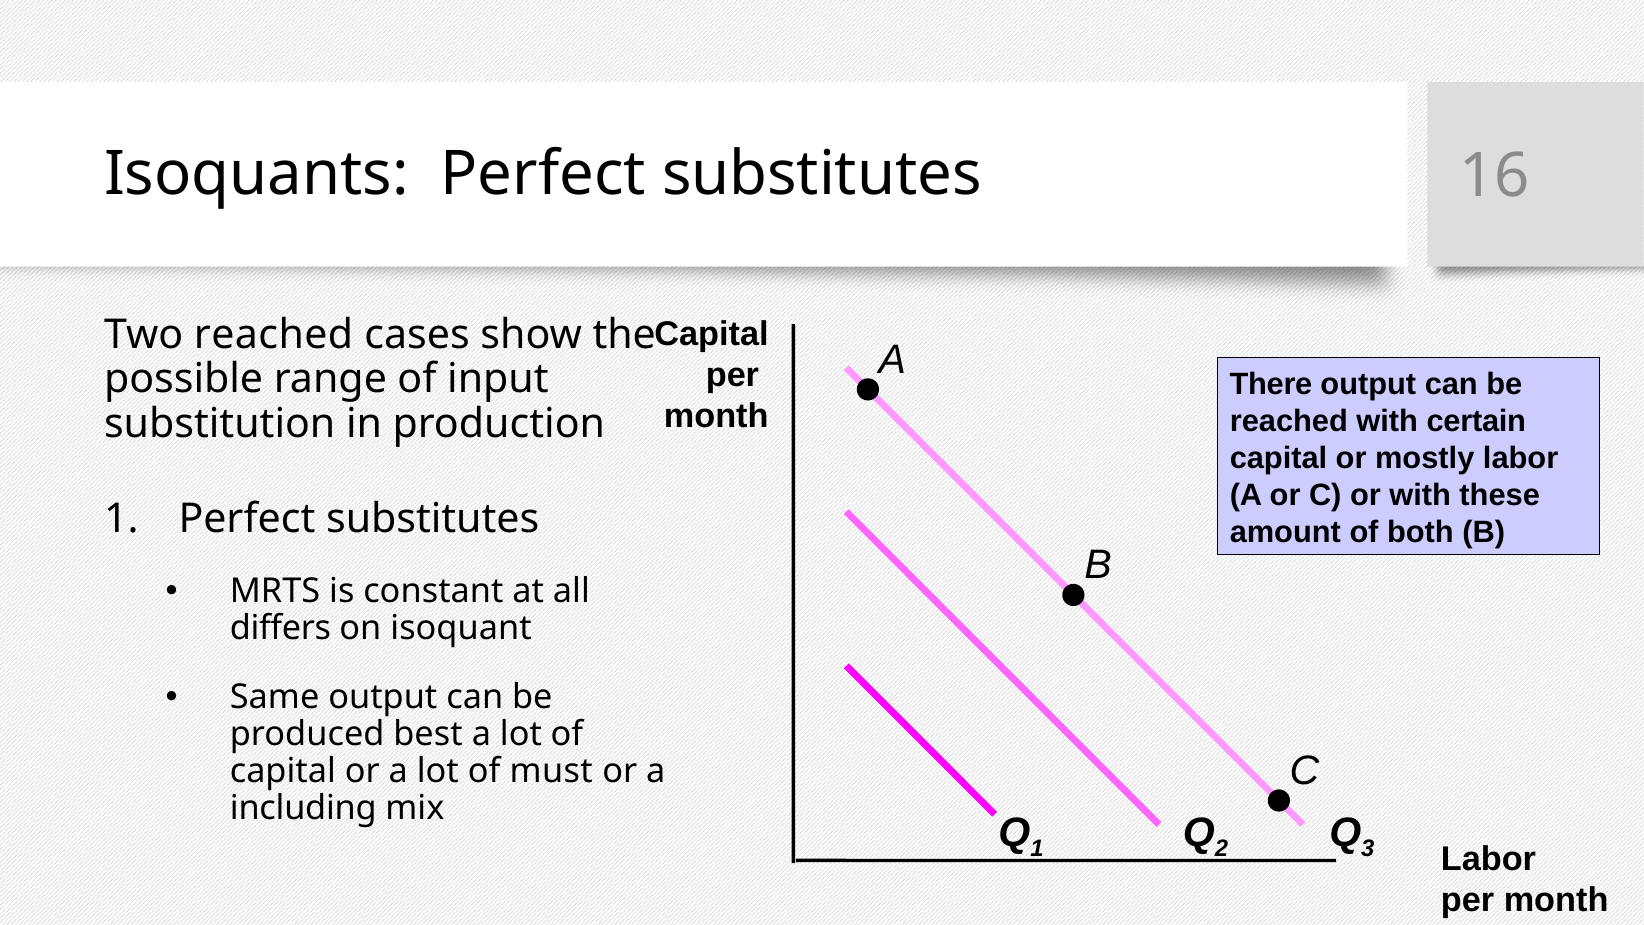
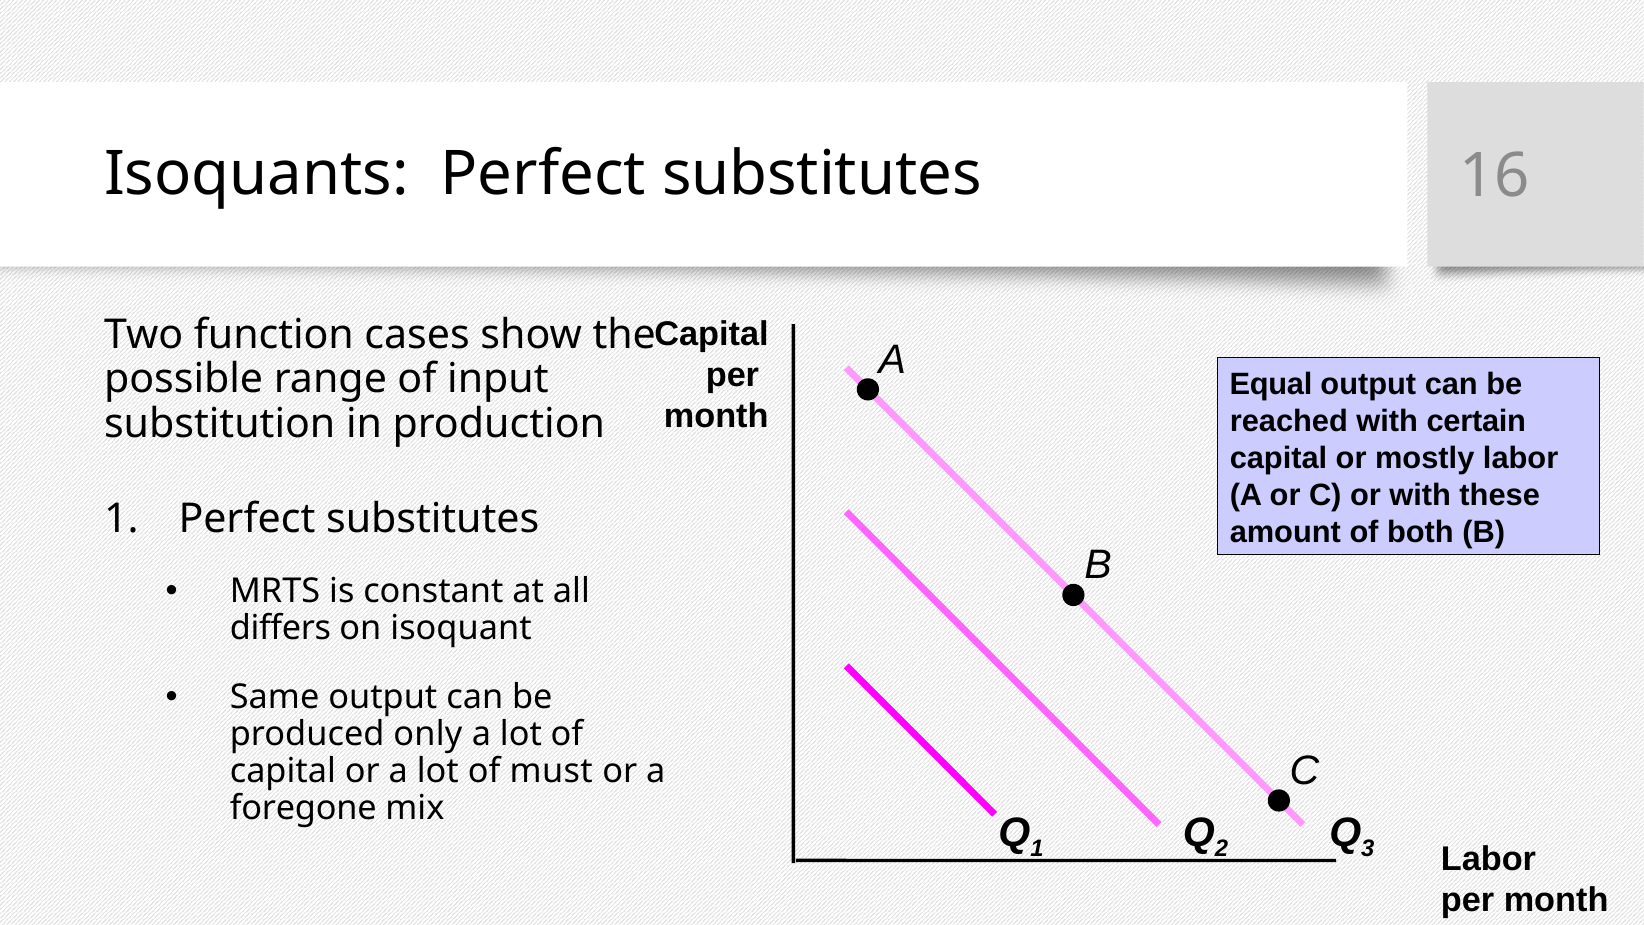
Two reached: reached -> function (274, 335)
There: There -> Equal (1271, 384)
best: best -> only (428, 734)
including: including -> foregone (303, 808)
